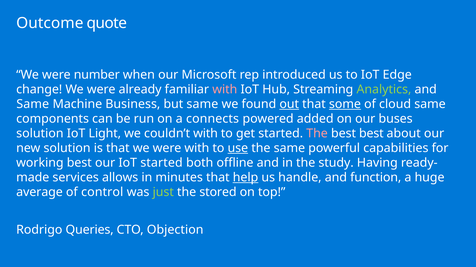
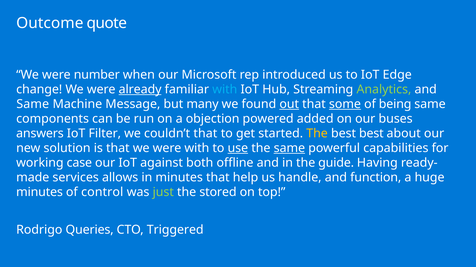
already underline: none -> present (140, 90)
with colour: pink -> light blue (225, 90)
Business: Business -> Message (133, 104)
but same: same -> many (203, 104)
cloud: cloud -> being (395, 104)
connects: connects -> objection (213, 119)
solution: solution -> answers (40, 134)
Light: Light -> Filter (105, 134)
couldn’t with: with -> that (205, 134)
The colour: pink -> yellow (317, 134)
same underline: none -> present (289, 148)
working best: best -> case (79, 163)
IoT started: started -> against (162, 163)
study: study -> guide (336, 163)
help underline: present -> none (246, 178)
average: average -> minutes (40, 193)
Objection: Objection -> Triggered (175, 230)
